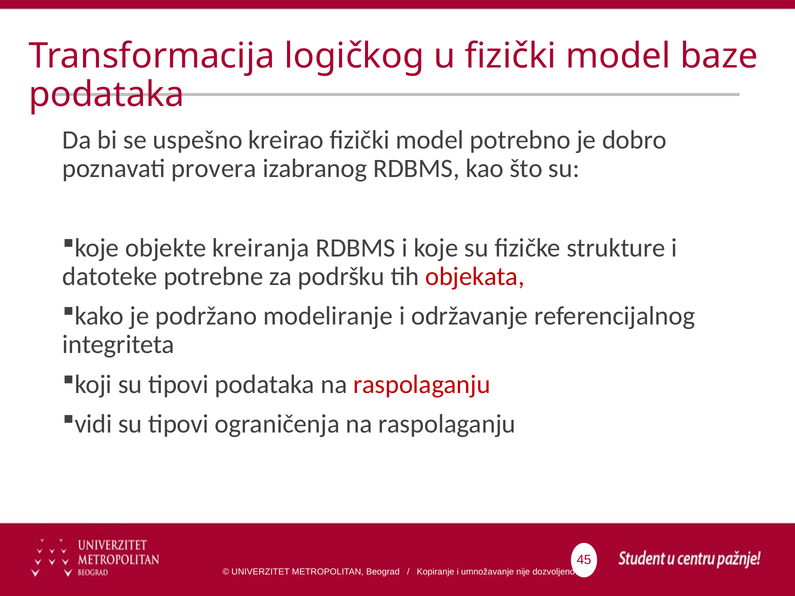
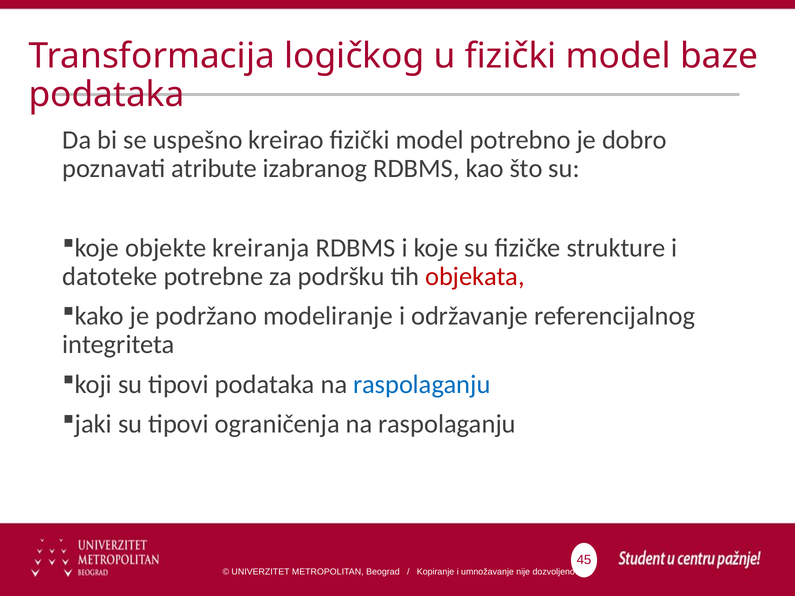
provera: provera -> atribute (214, 169)
raspolaganju colour: red -> blue (422, 385)
vidi: vidi -> jaki (93, 424)
